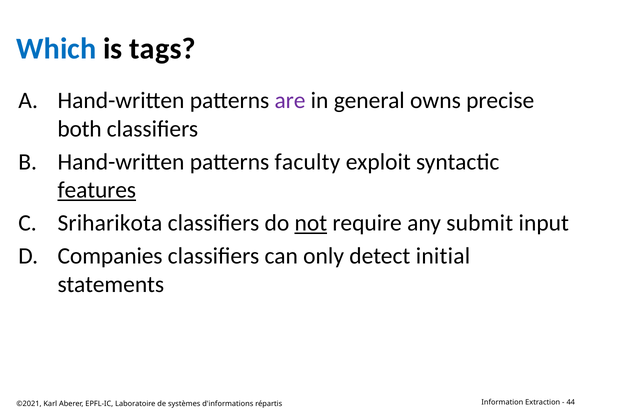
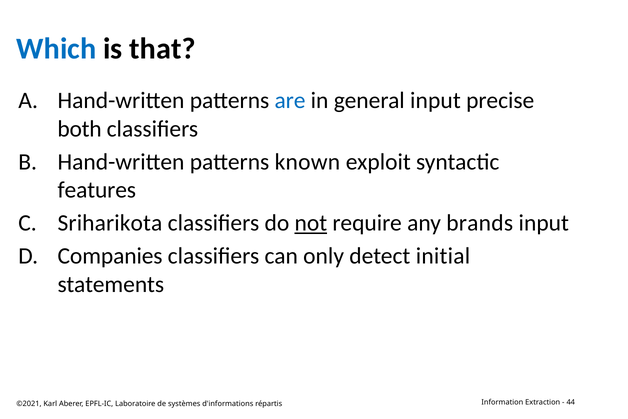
tags: tags -> that (163, 49)
are colour: purple -> blue (290, 101)
general owns: owns -> input (435, 101)
faculty: faculty -> known (307, 162)
features underline: present -> none (97, 190)
submit: submit -> brands (480, 223)
